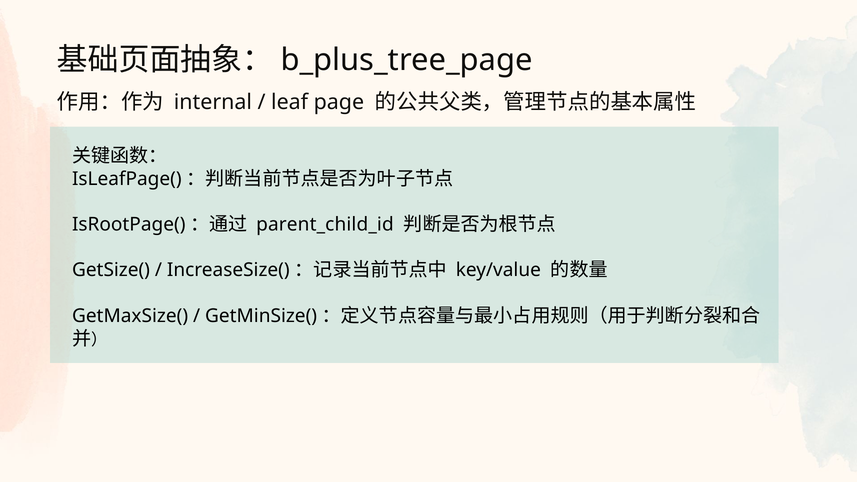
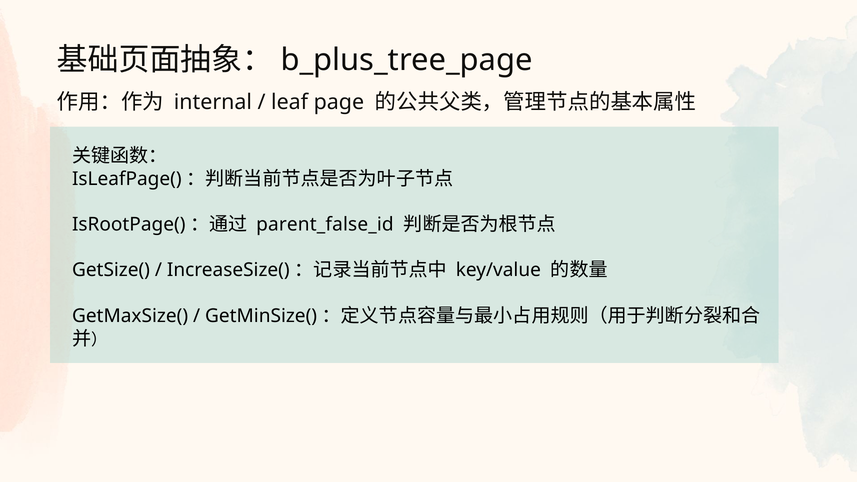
parent_child_id: parent_child_id -> parent_false_id (325, 224)
